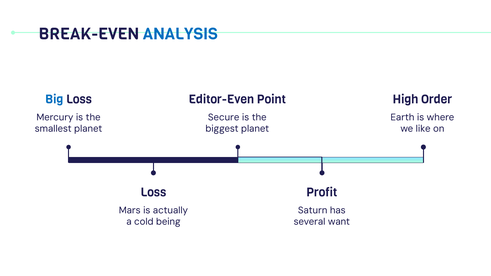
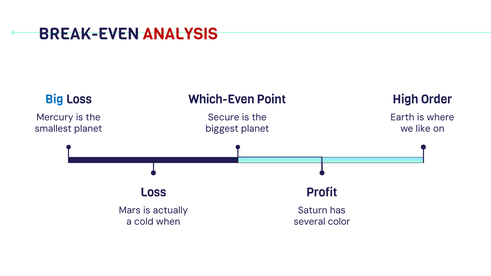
ANALYSIS colour: blue -> red (180, 34)
Editor-Even: Editor-Even -> Which-Even (221, 100)
being: being -> when (168, 222)
want: want -> color (339, 222)
